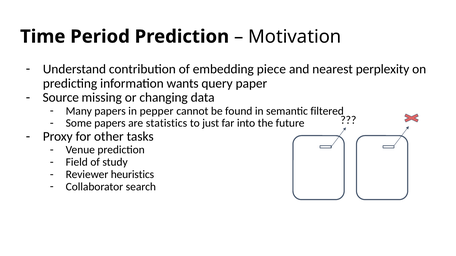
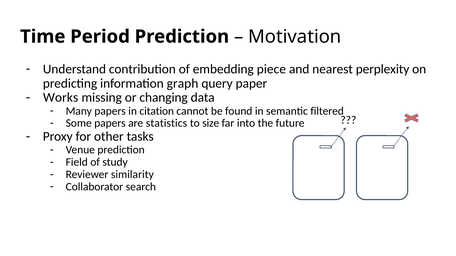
wants: wants -> graph (183, 83)
Source: Source -> Works (61, 98)
pepper: pepper -> citation (157, 111)
just: just -> size (211, 123)
heuristics: heuristics -> similarity (132, 175)
